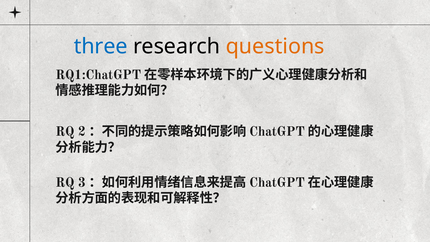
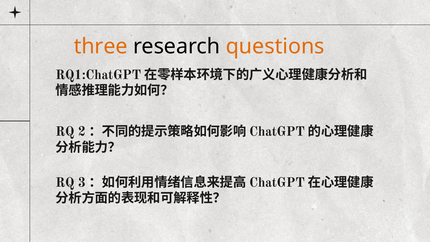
three colour: blue -> orange (101, 46)
